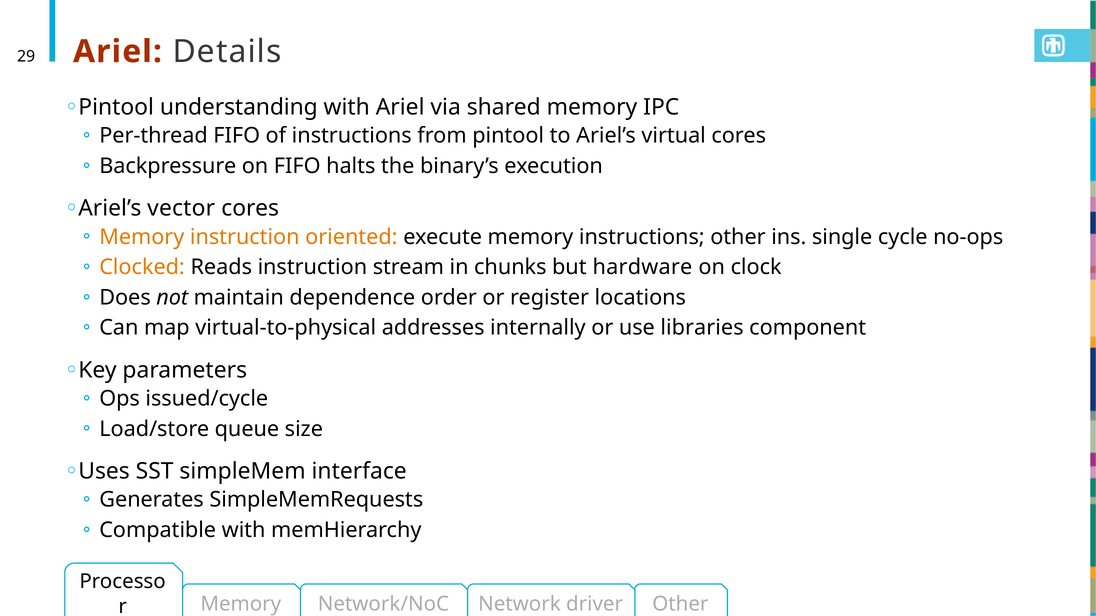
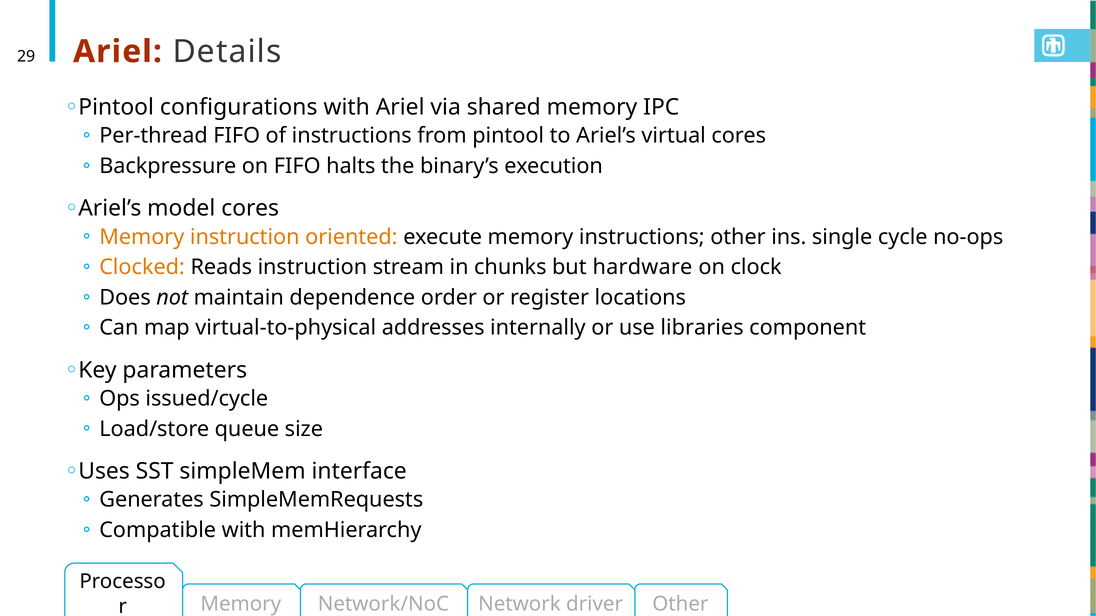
understanding: understanding -> configurations (239, 107)
vector: vector -> model (181, 209)
